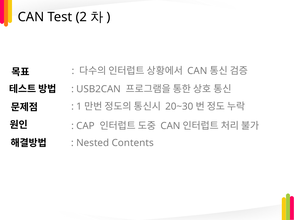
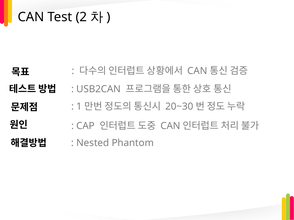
Contents: Contents -> Phantom (133, 143)
